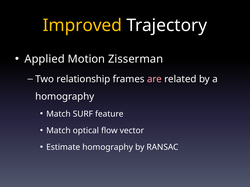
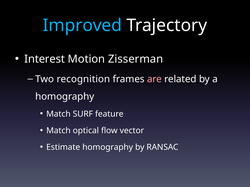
Improved colour: yellow -> light blue (82, 25)
Applied: Applied -> Interest (45, 59)
relationship: relationship -> recognition (83, 79)
